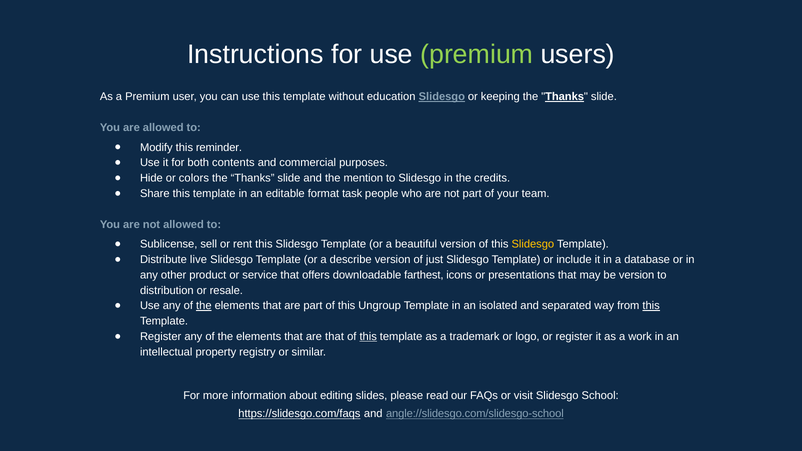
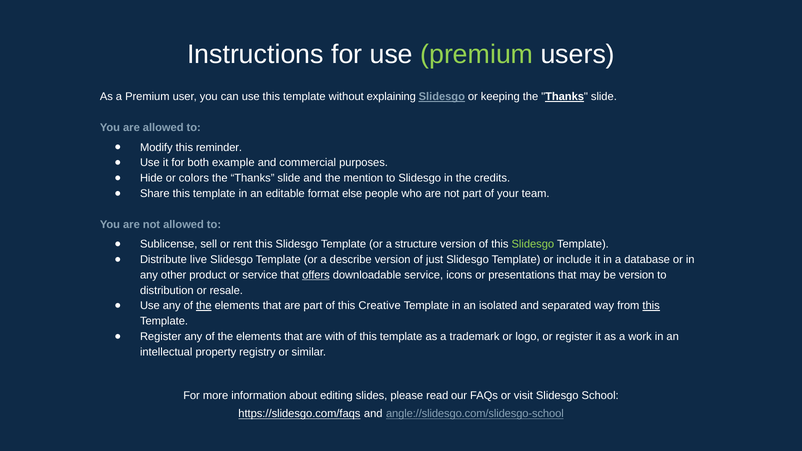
education: education -> explaining (391, 97)
contents: contents -> example (233, 163)
task: task -> else (352, 194)
beautiful: beautiful -> structure (416, 244)
Slidesgo colour: yellow -> light green (533, 244)
offers underline: none -> present (316, 275)
downloadable farthest: farthest -> service (424, 275)
Ungroup: Ungroup -> Creative (380, 306)
are that: that -> with (335, 337)
this underline: present -> none (368, 337)
